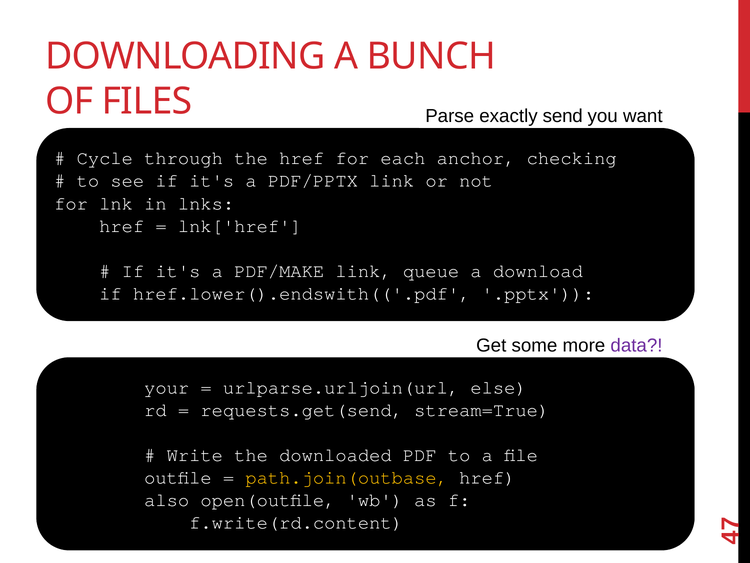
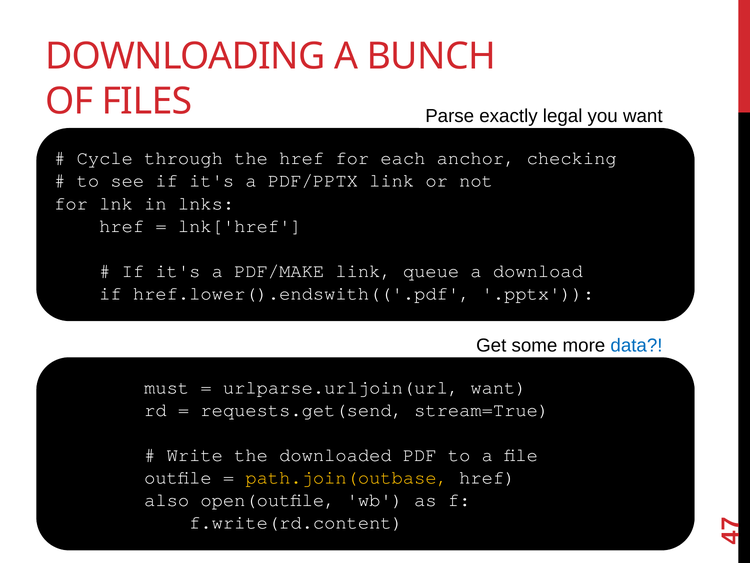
send: send -> legal (563, 116)
data colour: purple -> blue (636, 345)
your: your -> must (167, 387)
urlparse.urljoin(url else: else -> want (499, 387)
